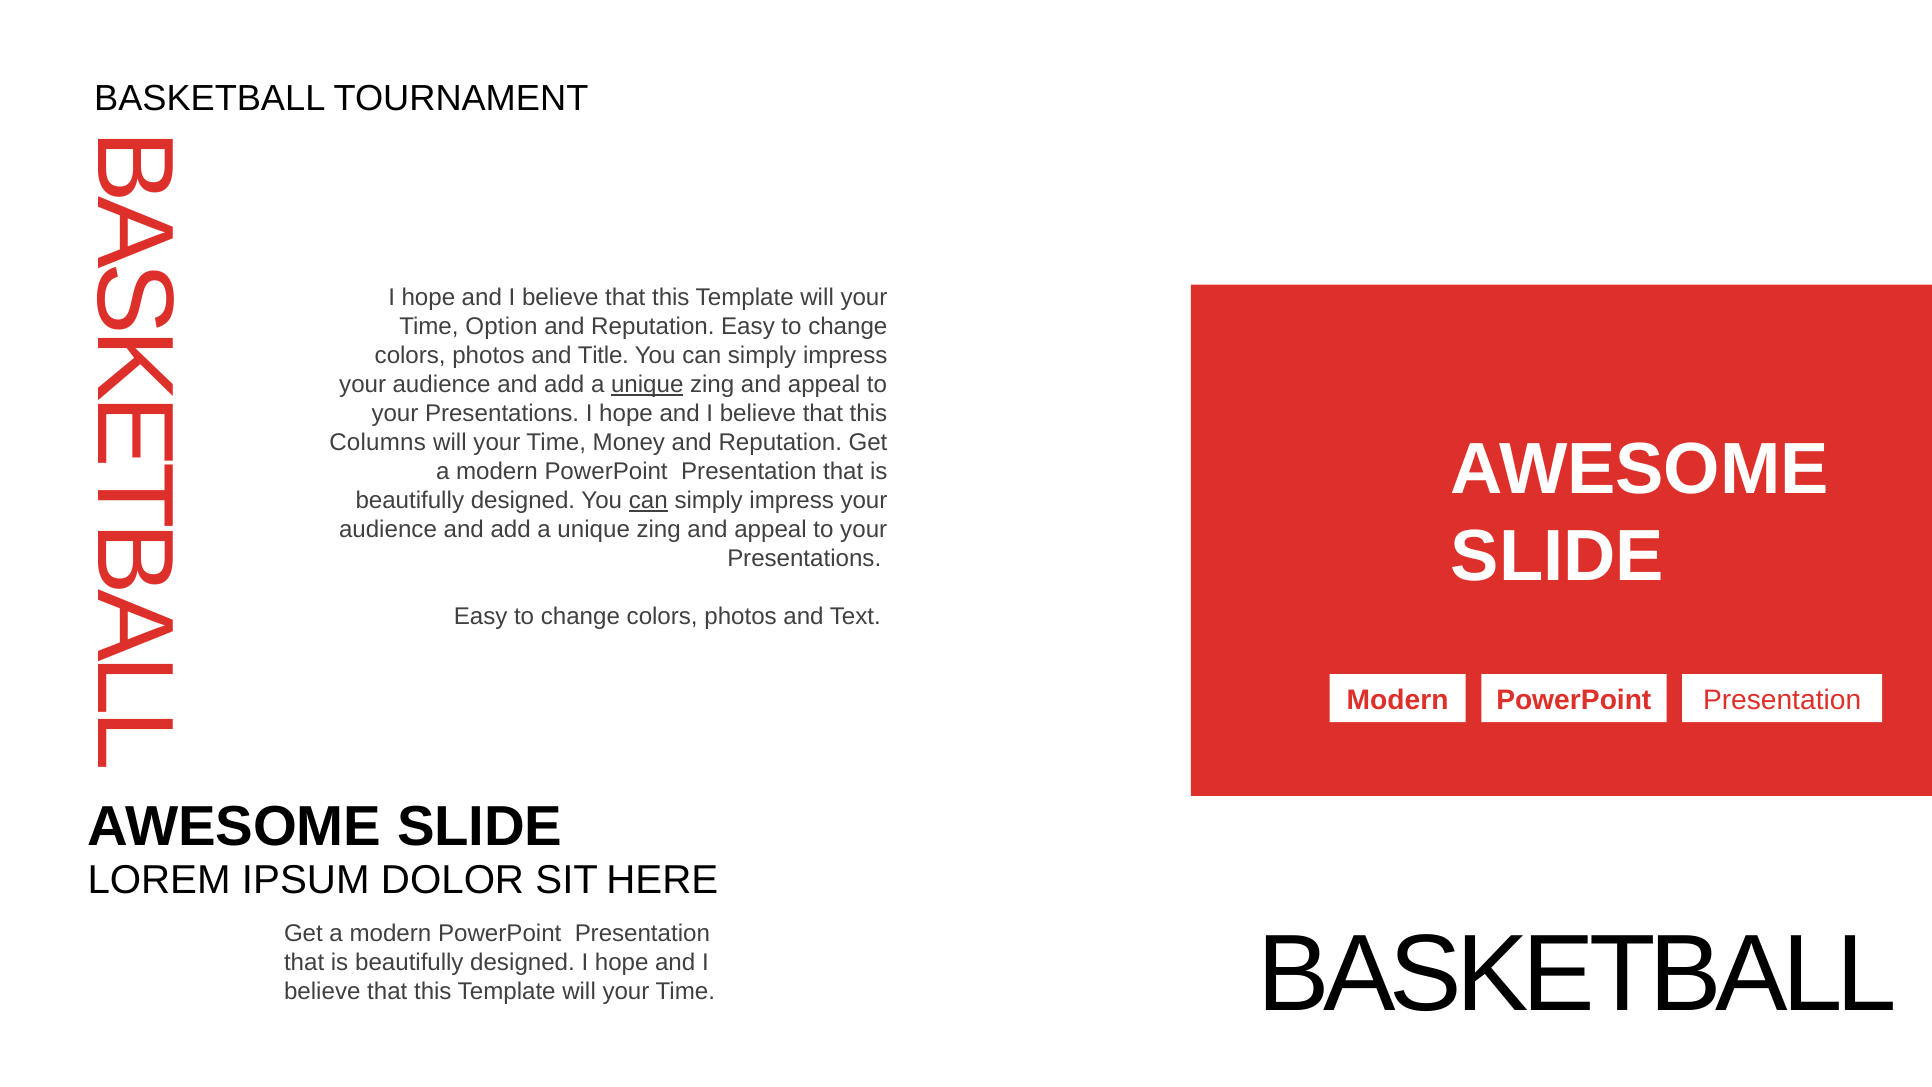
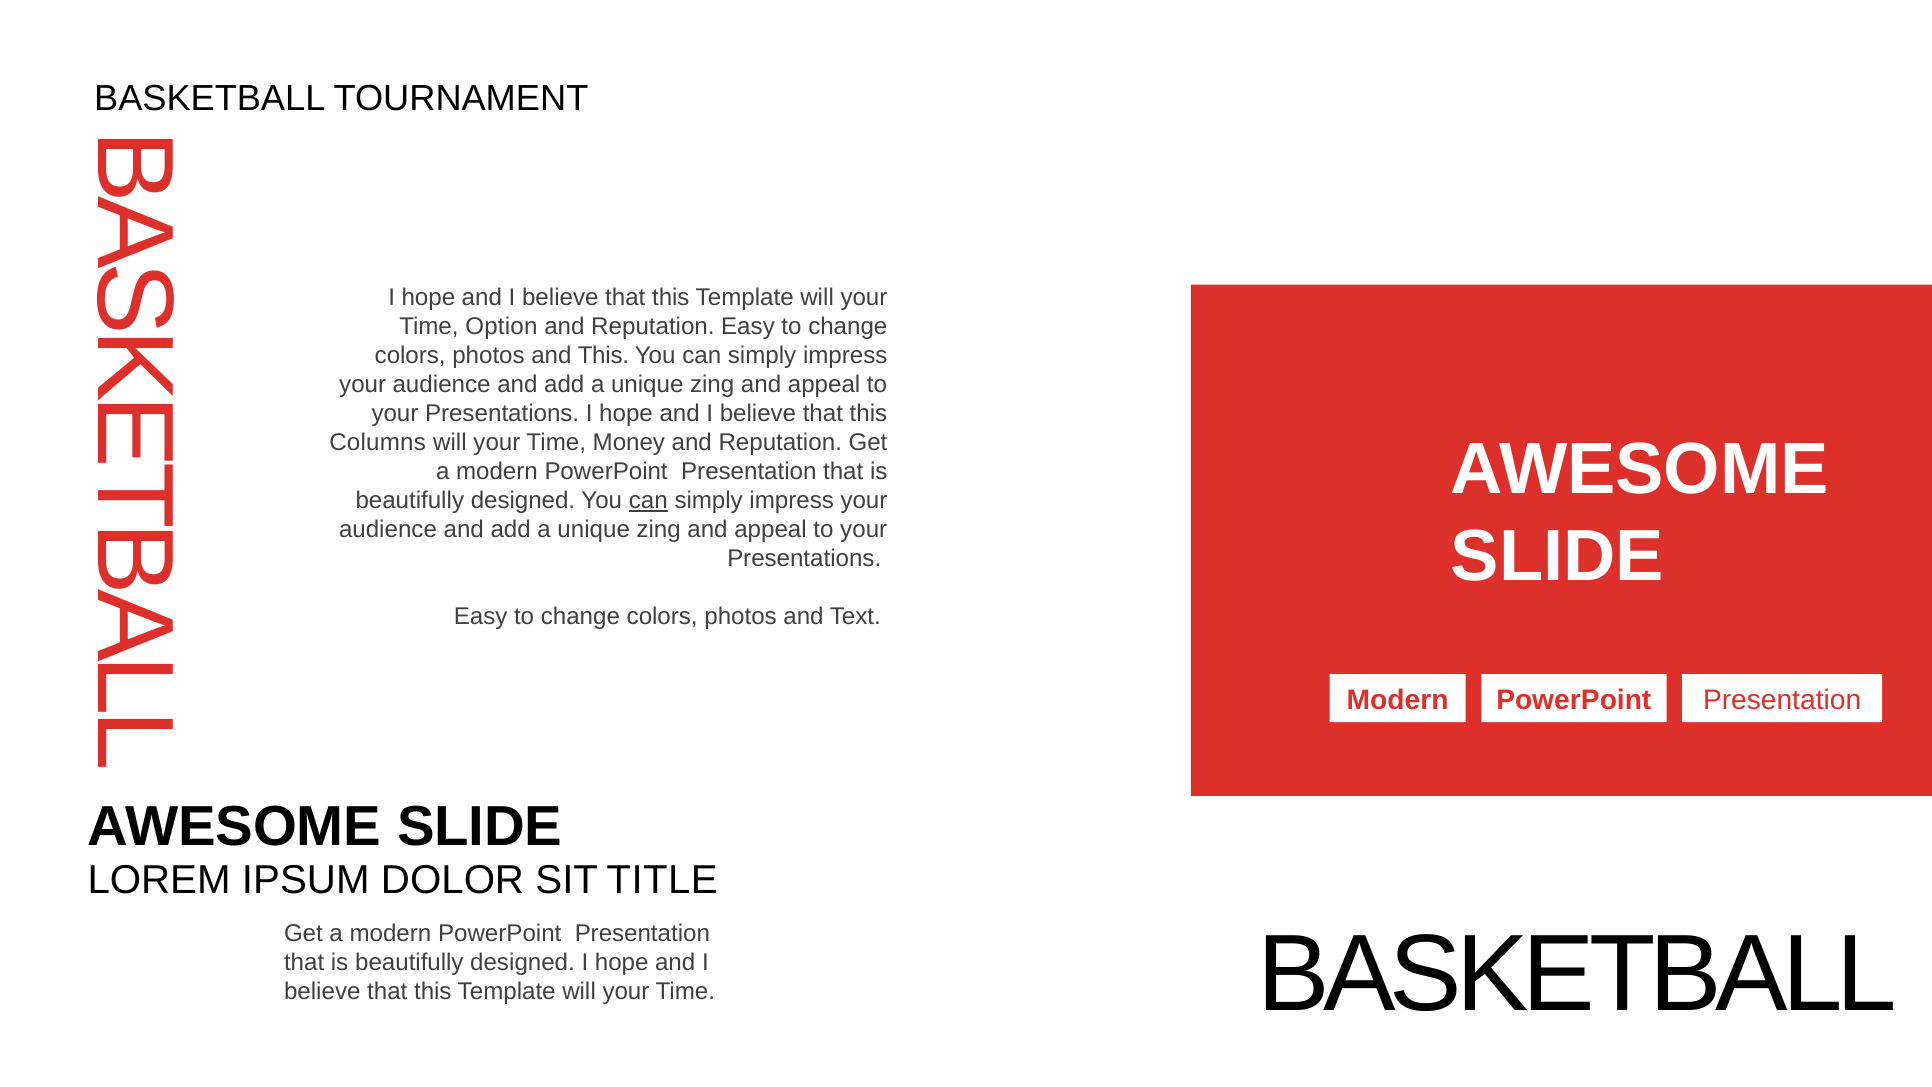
and Title: Title -> This (603, 356)
unique underline: present -> none (647, 385)
HERE: HERE -> TITLE (662, 880)
